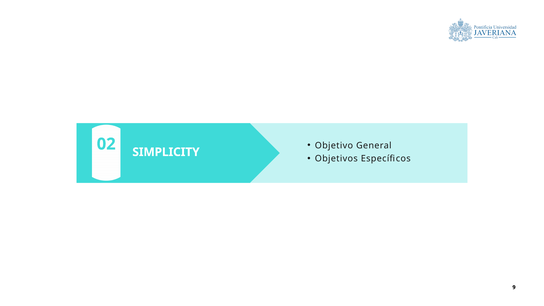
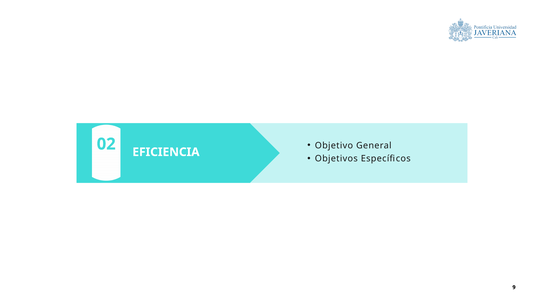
SIMPLICITY: SIMPLICITY -> EFICIENCIA (166, 152)
